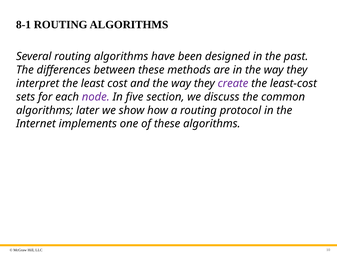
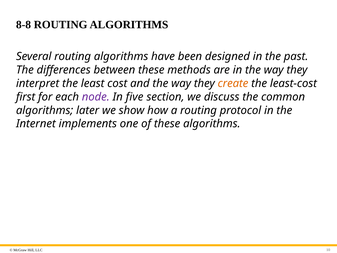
8-1: 8-1 -> 8-8 (23, 25)
create colour: purple -> orange (233, 83)
sets: sets -> first (26, 97)
